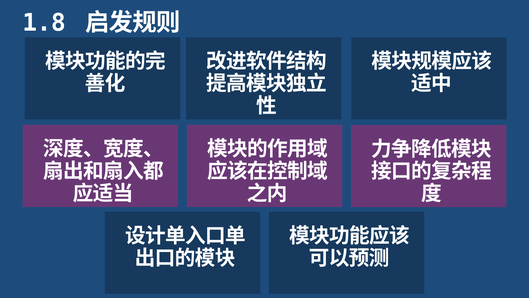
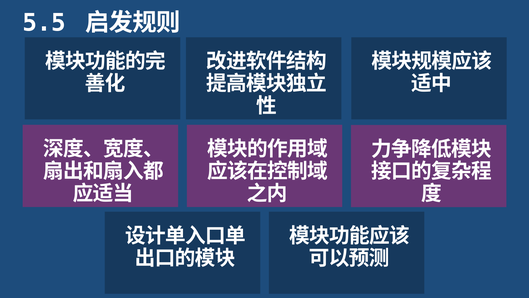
1.8: 1.8 -> 5.5 (44, 23)
